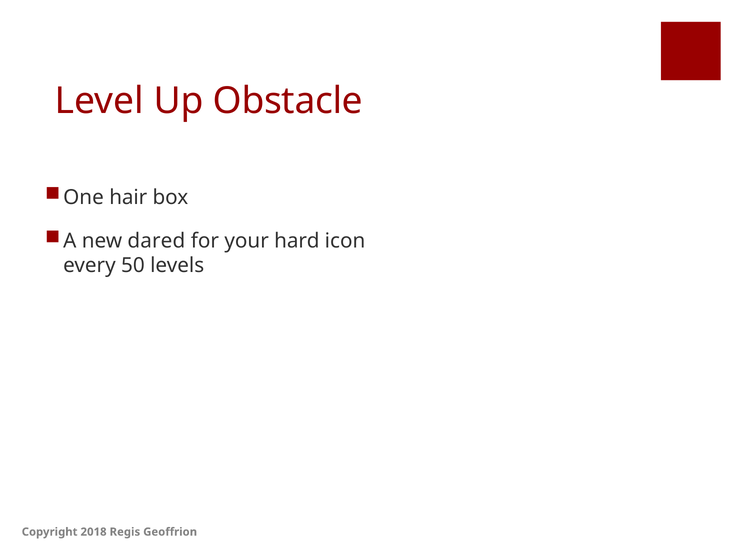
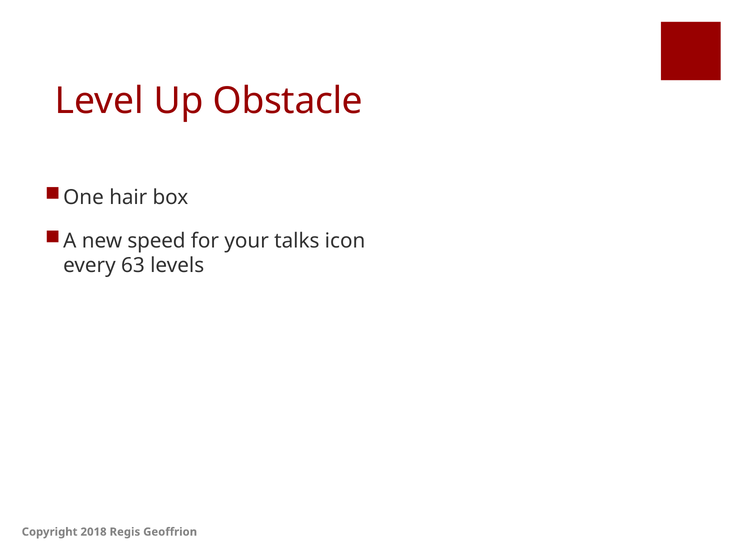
dared: dared -> speed (157, 241)
hard: hard -> talks (297, 241)
50: 50 -> 63 (133, 266)
